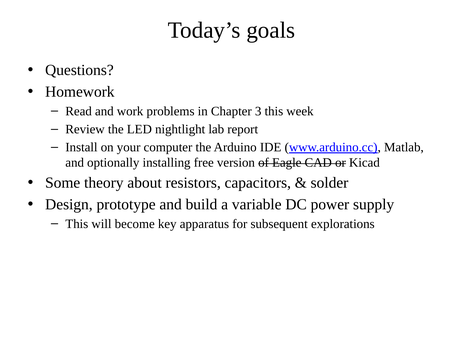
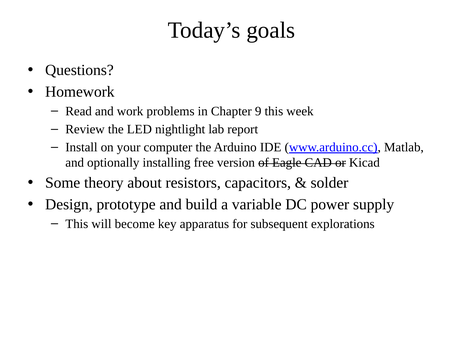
3: 3 -> 9 (258, 111)
